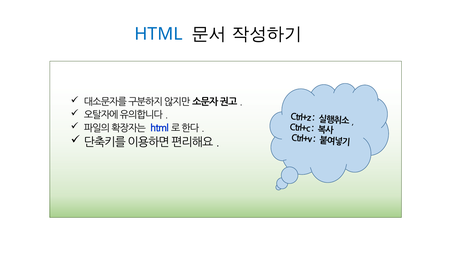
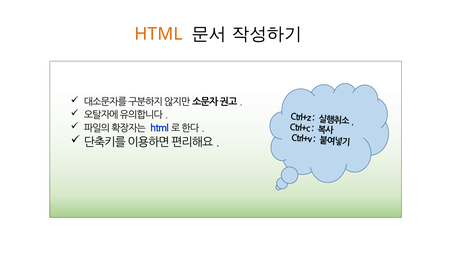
HTML colour: blue -> orange (159, 34)
